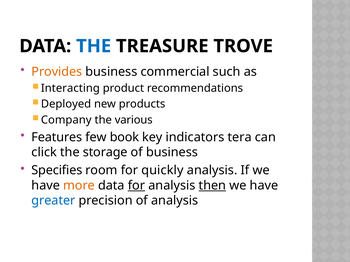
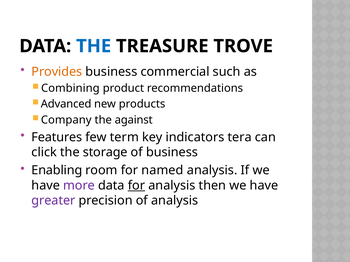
Interacting: Interacting -> Combining (70, 88)
Deployed: Deployed -> Advanced (66, 104)
various: various -> against (134, 120)
book: book -> term (124, 137)
Specifies: Specifies -> Enabling (57, 171)
quickly: quickly -> named (162, 171)
more colour: orange -> purple (79, 186)
then underline: present -> none (212, 186)
greater colour: blue -> purple (53, 201)
